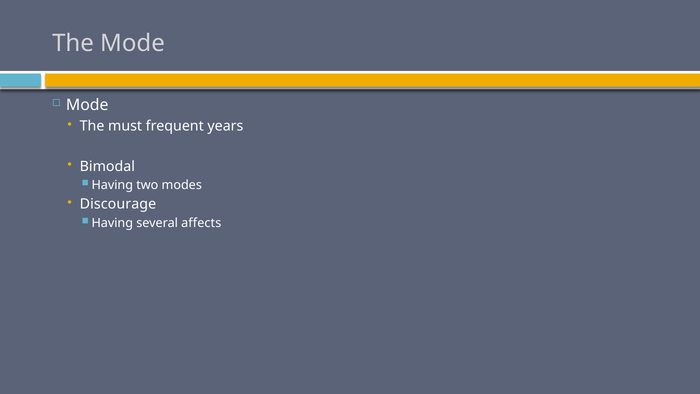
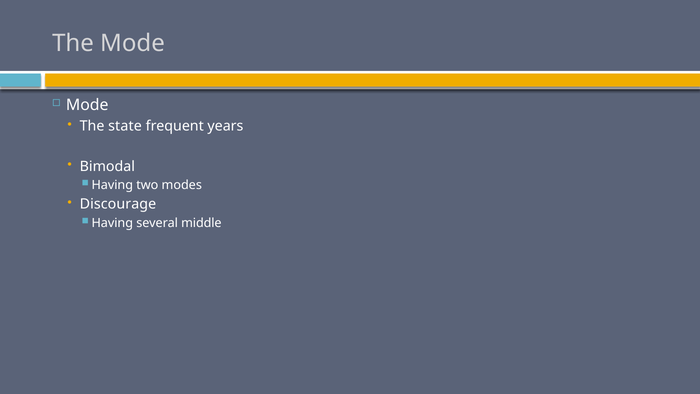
must: must -> state (125, 126)
affects: affects -> middle (201, 223)
